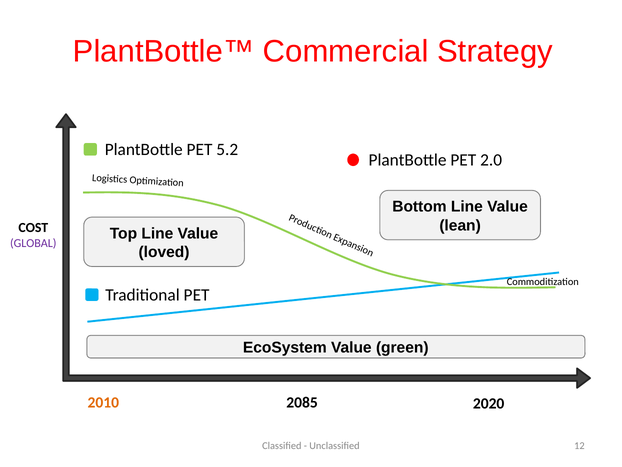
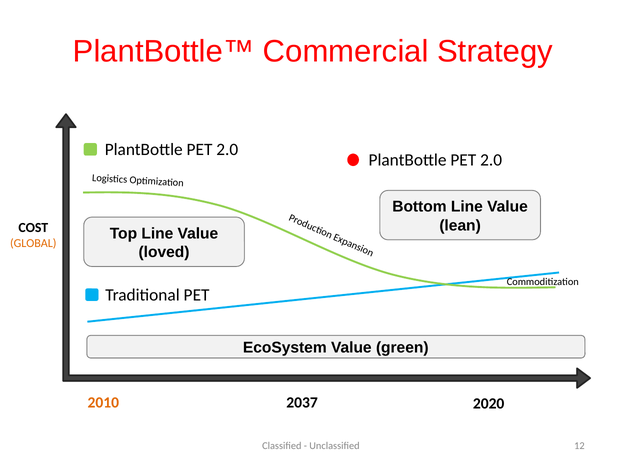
5.2: 5.2 -> 2.0 (227, 149)
GLOBAL colour: purple -> orange (33, 243)
2085: 2085 -> 2037 (302, 402)
